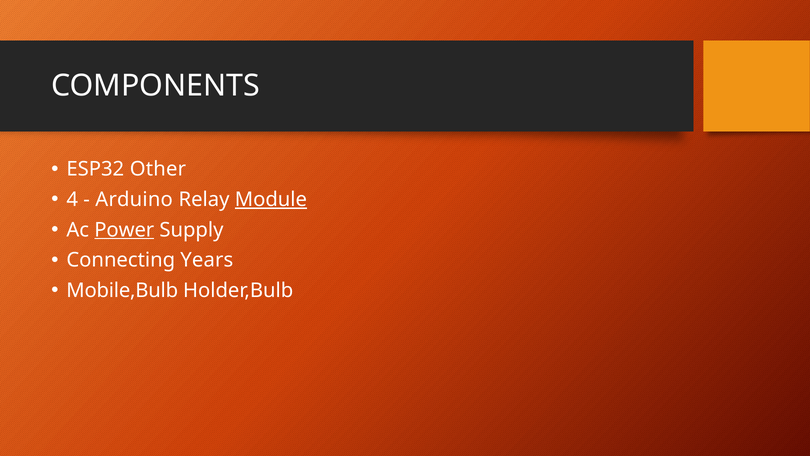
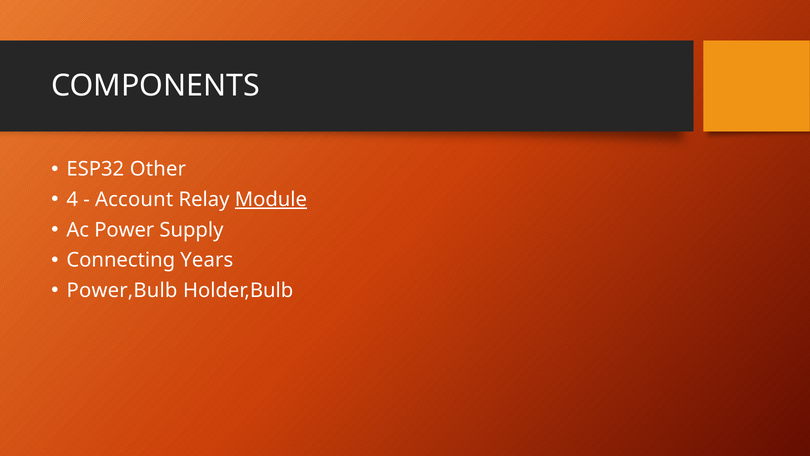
Arduino: Arduino -> Account (134, 199)
Power underline: present -> none (124, 230)
Mobile,Bulb: Mobile,Bulb -> Power,Bulb (122, 290)
